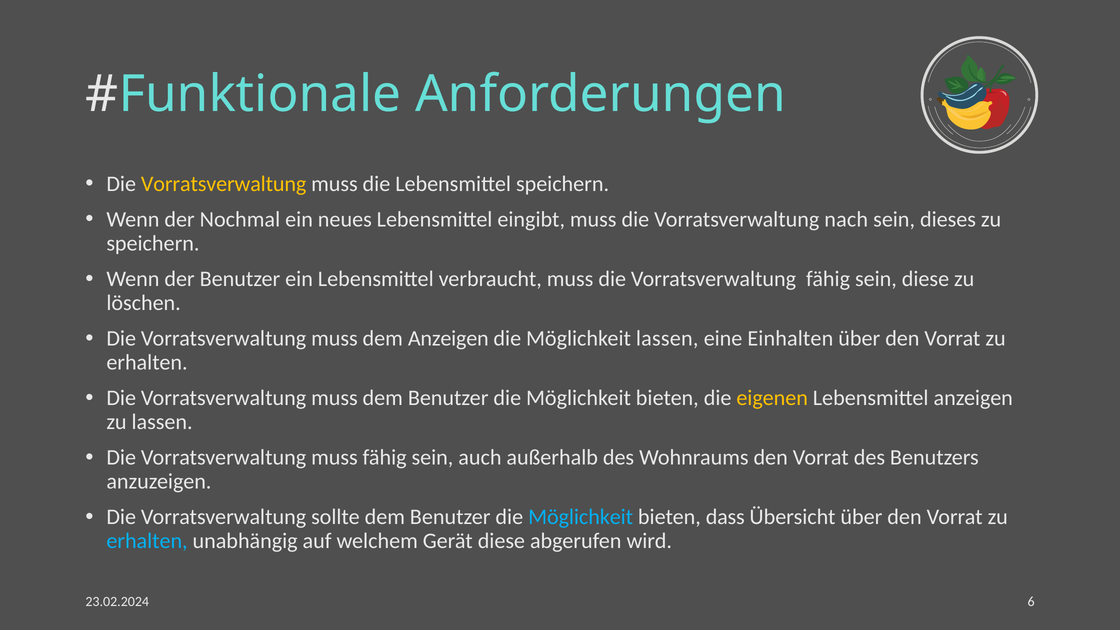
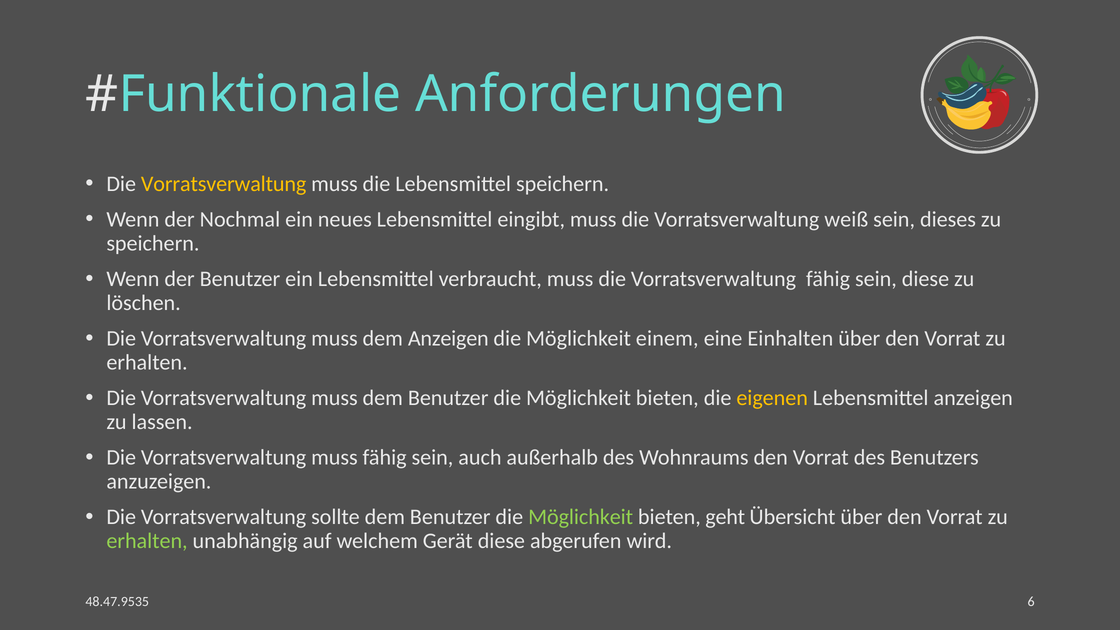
nach: nach -> weiß (846, 219)
Möglichkeit lassen: lassen -> einem (667, 338)
Möglichkeit colour: light blue -> light green (581, 517)
dass: dass -> geht (725, 517)
erhalten colour: light blue -> light green (147, 541)
23.02.2024: 23.02.2024 -> 48.47.9535 (117, 602)
